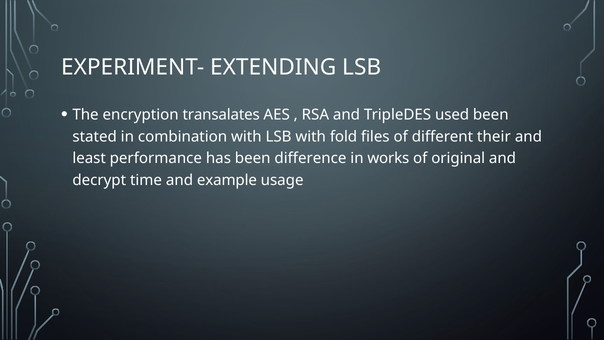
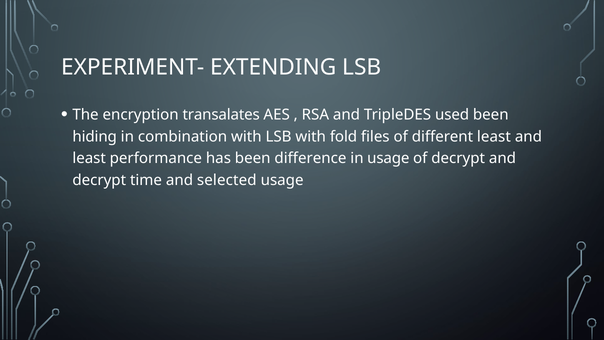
stated: stated -> hiding (95, 137)
different their: their -> least (494, 137)
in works: works -> usage (388, 158)
of original: original -> decrypt (458, 158)
example: example -> selected (227, 180)
